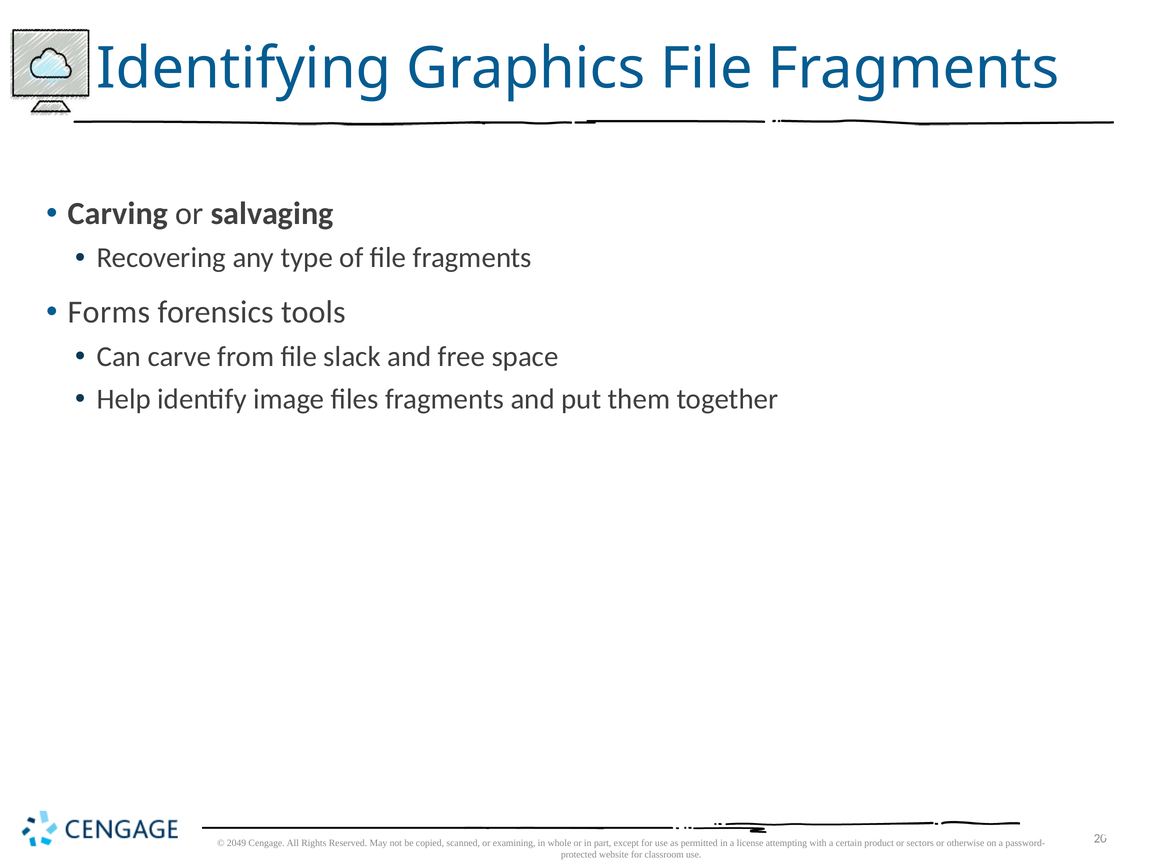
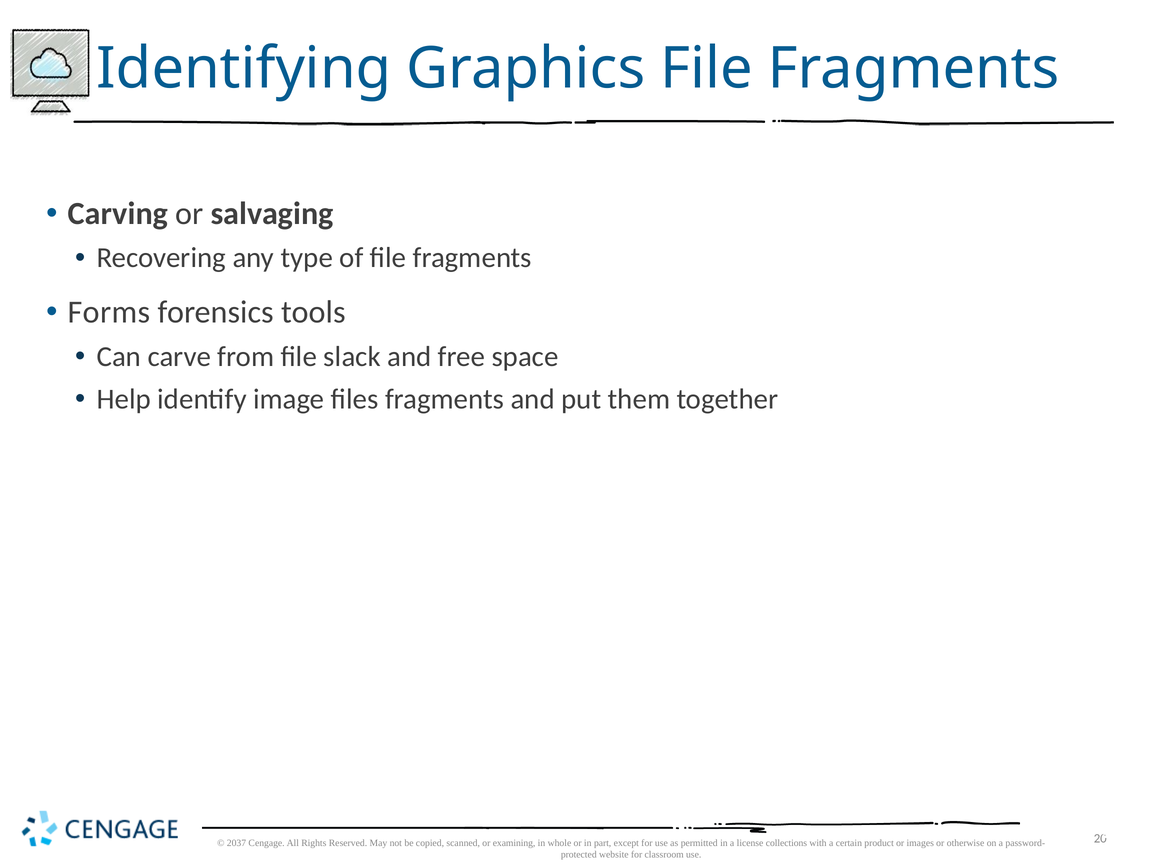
2049: 2049 -> 2037 (236, 843)
attempting: attempting -> collections (786, 843)
sectors: sectors -> images (920, 843)
